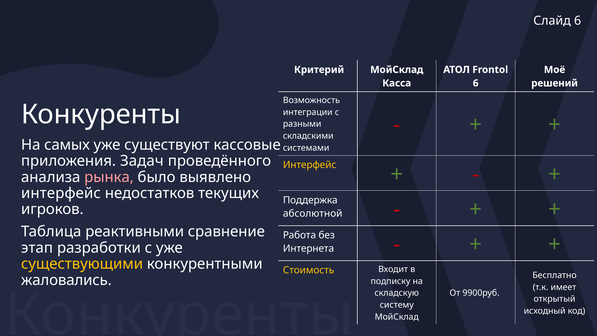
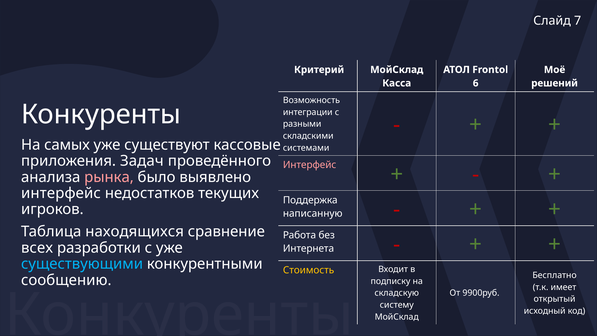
Слайд 6: 6 -> 7 (578, 21)
Интерфейс colour: yellow -> pink (310, 165)
абсолютной: абсолютной -> написанную (313, 213)
реактивными: реактивными -> находящихся (135, 232)
этап: этап -> всех (37, 248)
существующими colour: yellow -> light blue (82, 264)
жаловались: жаловались -> сообщению (66, 280)
